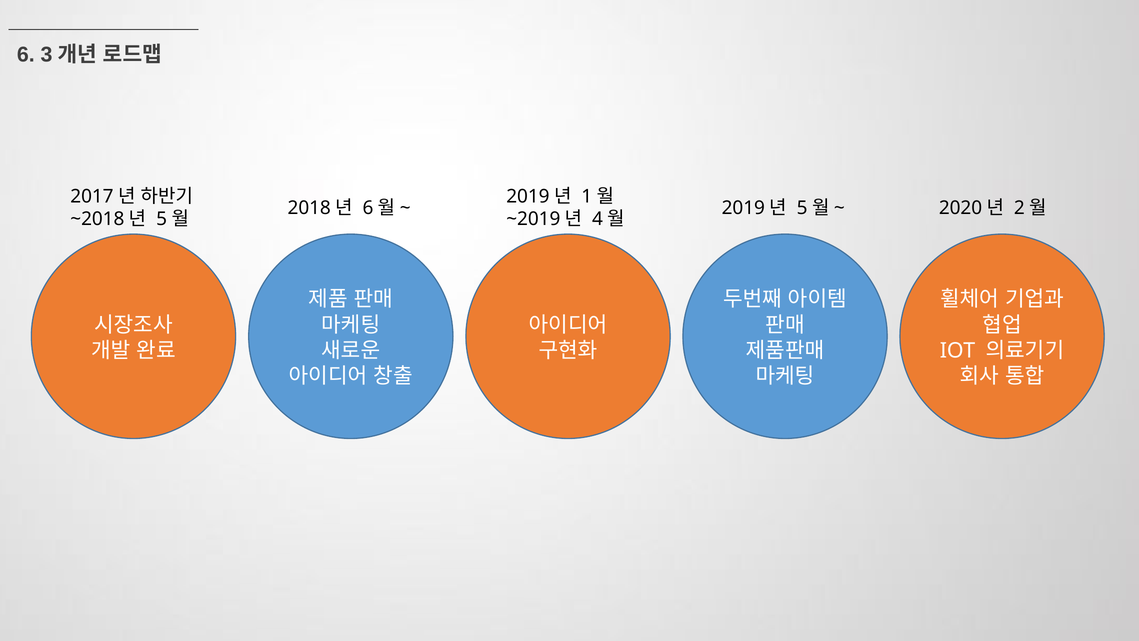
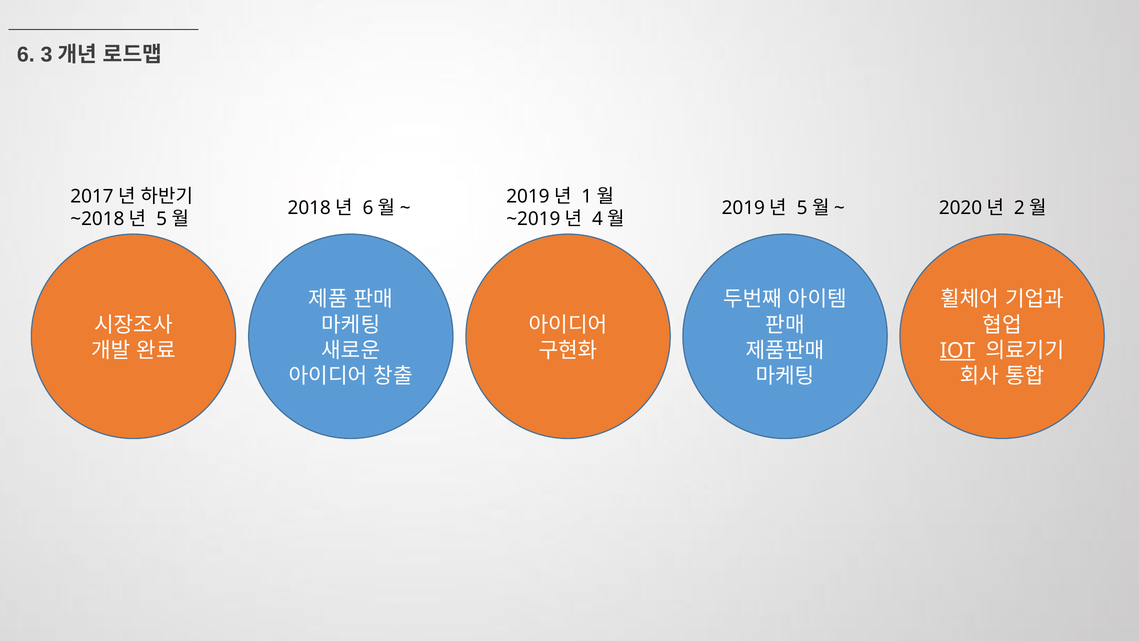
IOT underline: none -> present (958, 350)
